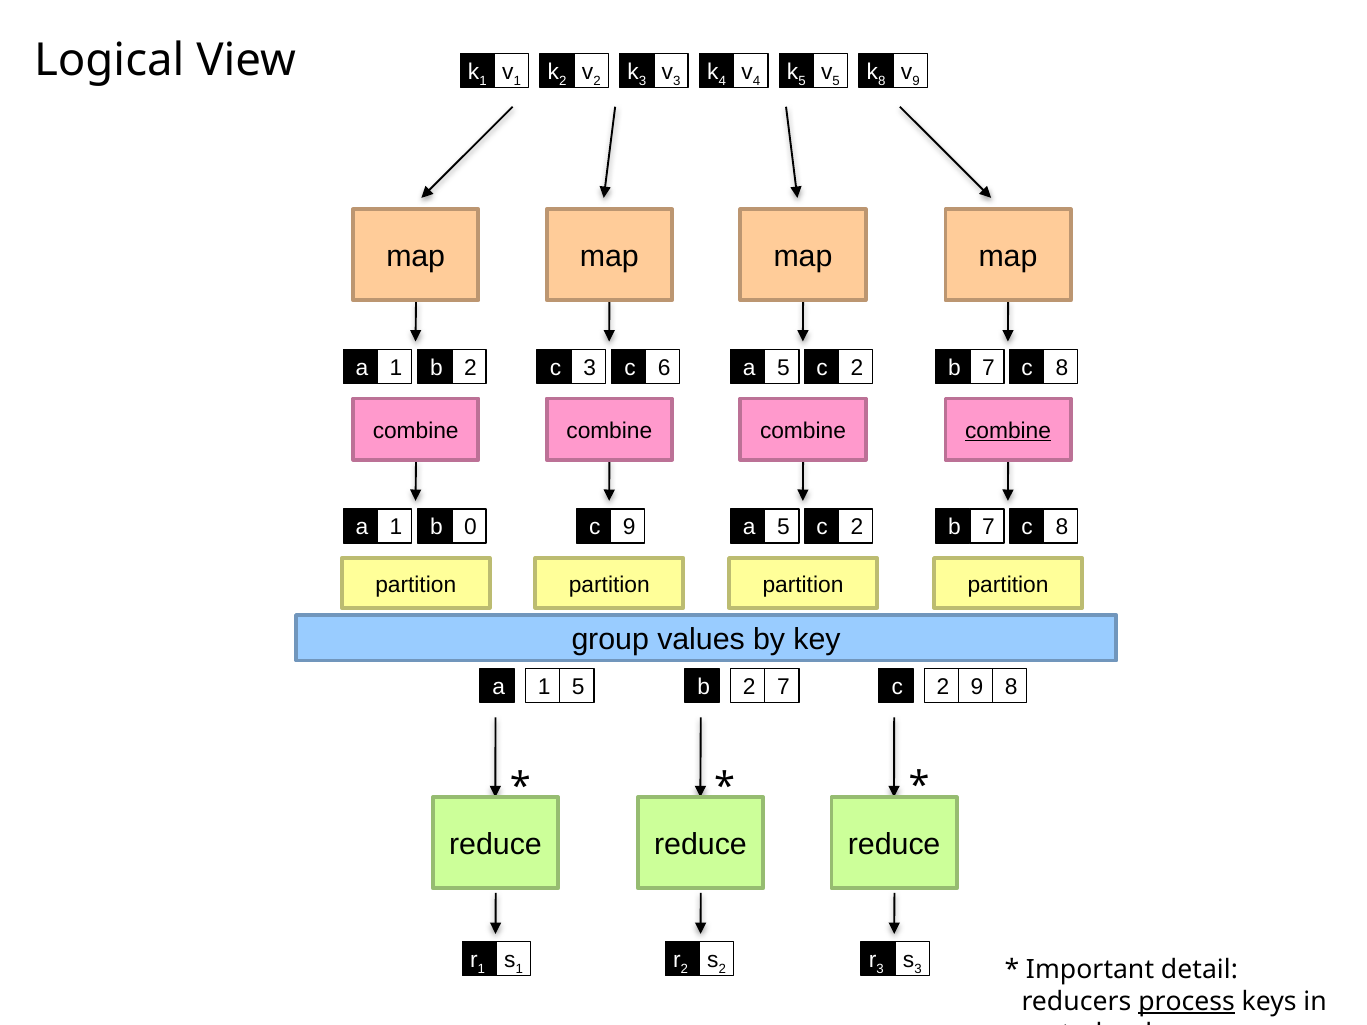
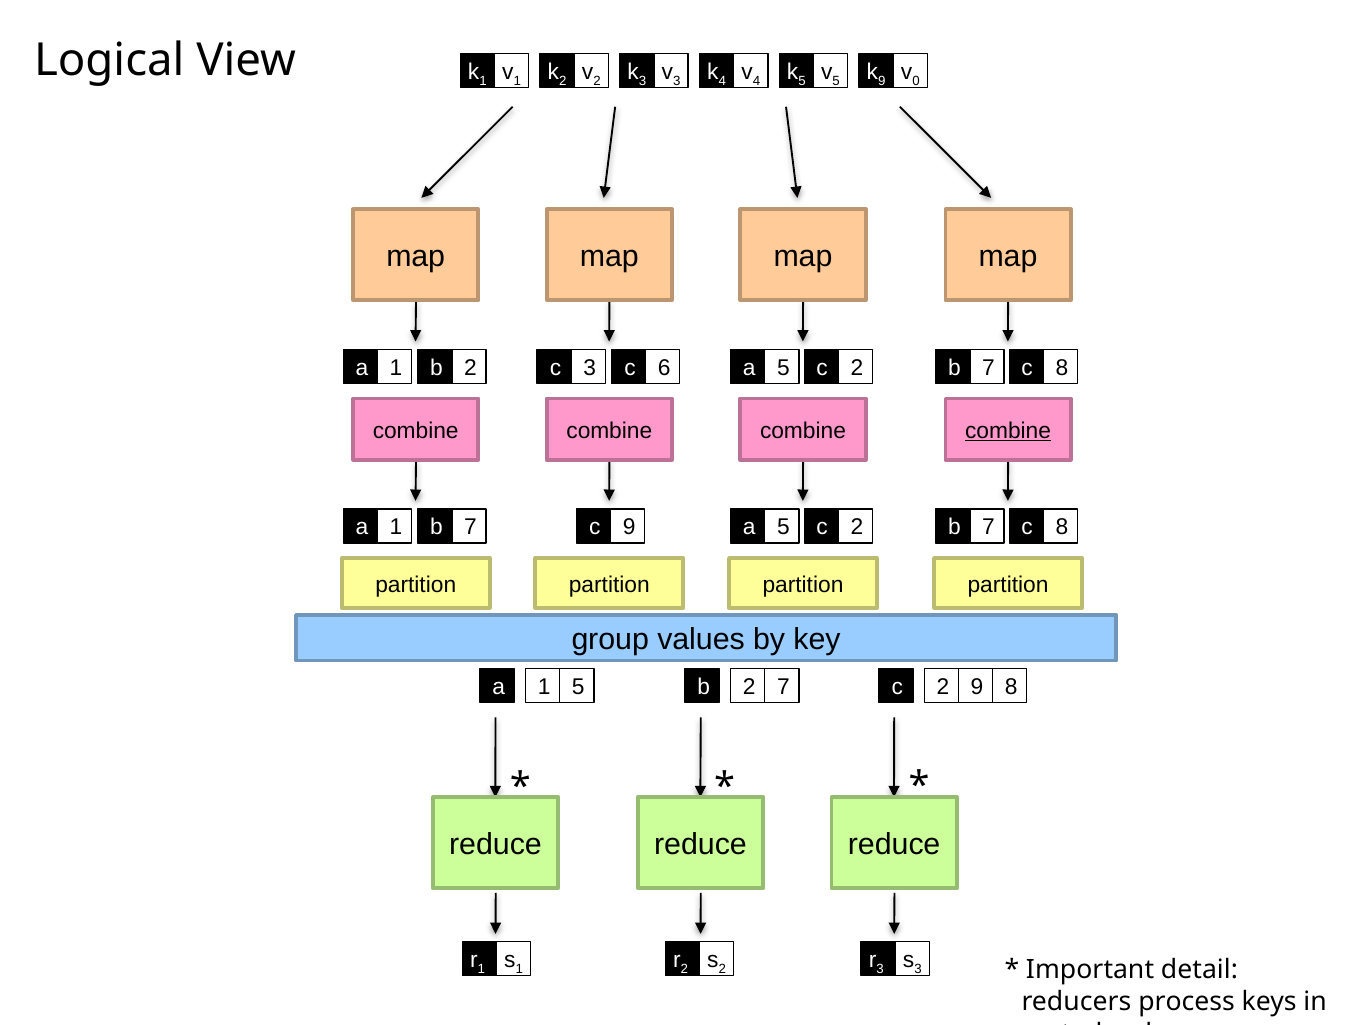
8: 8 -> 9 (882, 81)
9: 9 -> 0 (916, 81)
1 0: 0 -> 7 (471, 527)
process underline: present -> none (1187, 1002)
